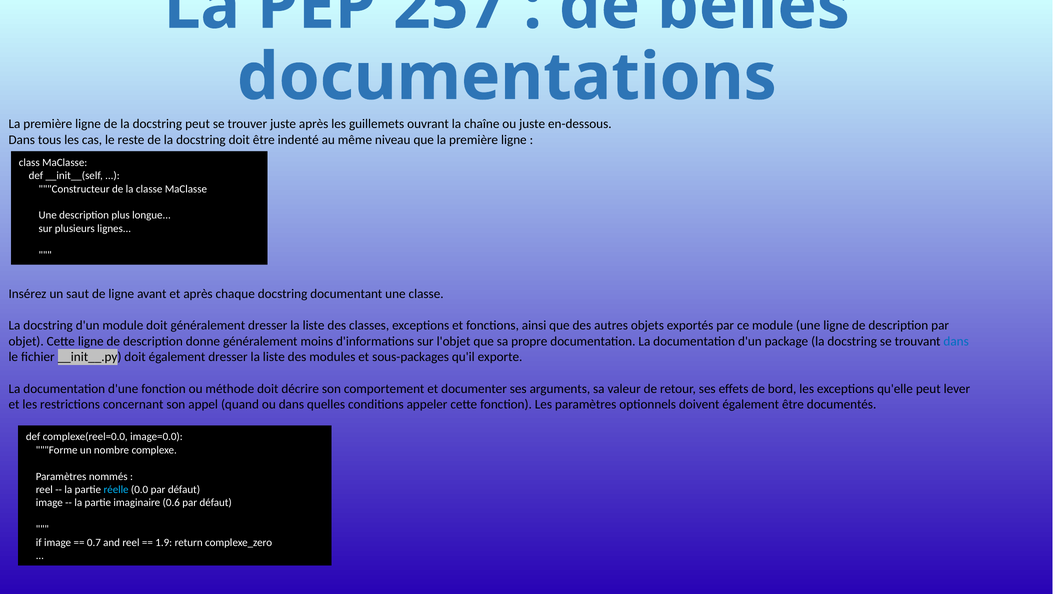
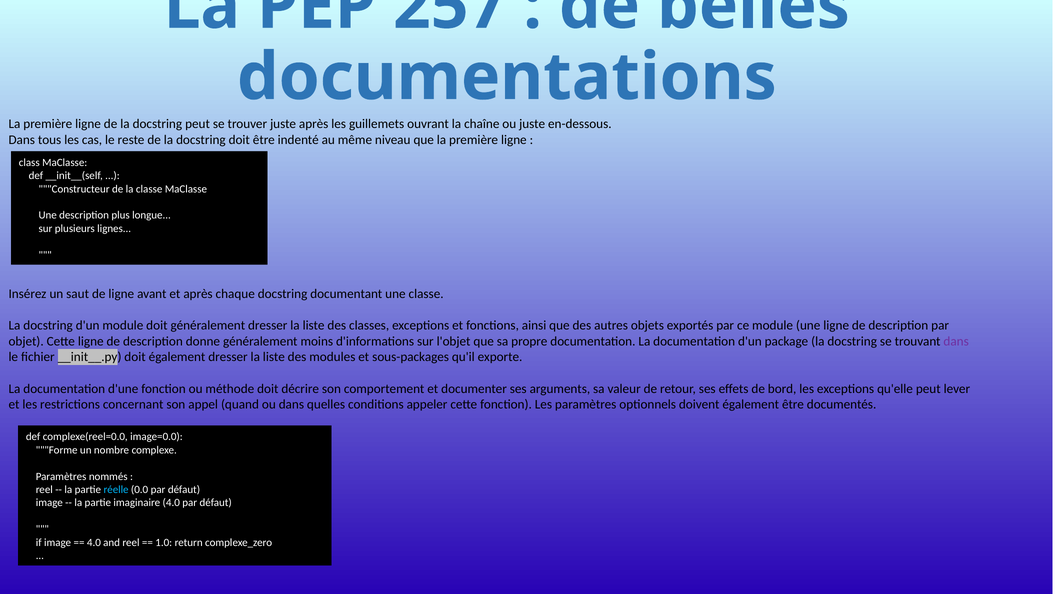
dans colour: blue -> purple (956, 341)
imaginaire 0.6: 0.6 -> 4.0 (171, 502)
0.7: 0.7 -> 4.0 (94, 542)
1.9: 1.9 -> 1.0 (164, 542)
